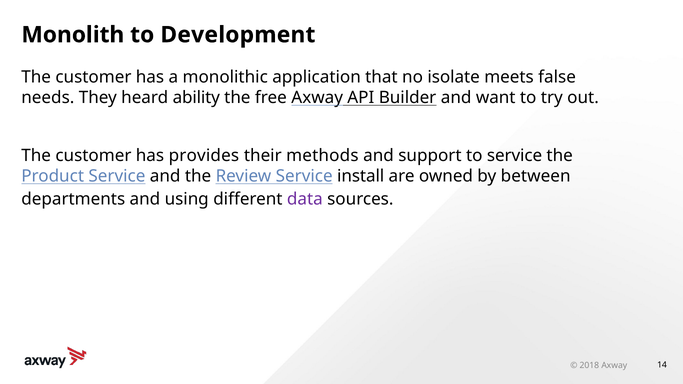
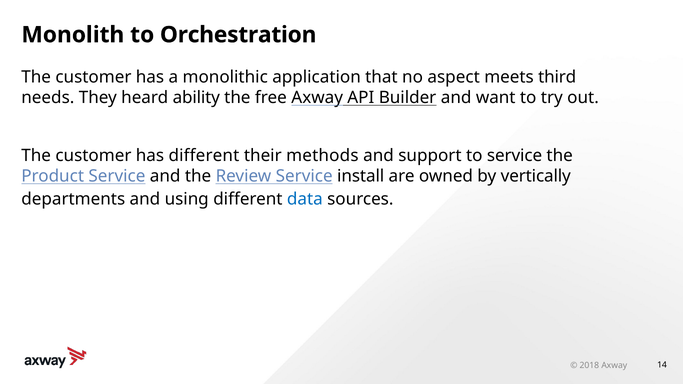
Development: Development -> Orchestration (238, 35)
isolate: isolate -> aspect (454, 77)
false: false -> third (557, 77)
has provides: provides -> different (204, 156)
between: between -> vertically (536, 176)
data colour: purple -> blue (305, 199)
